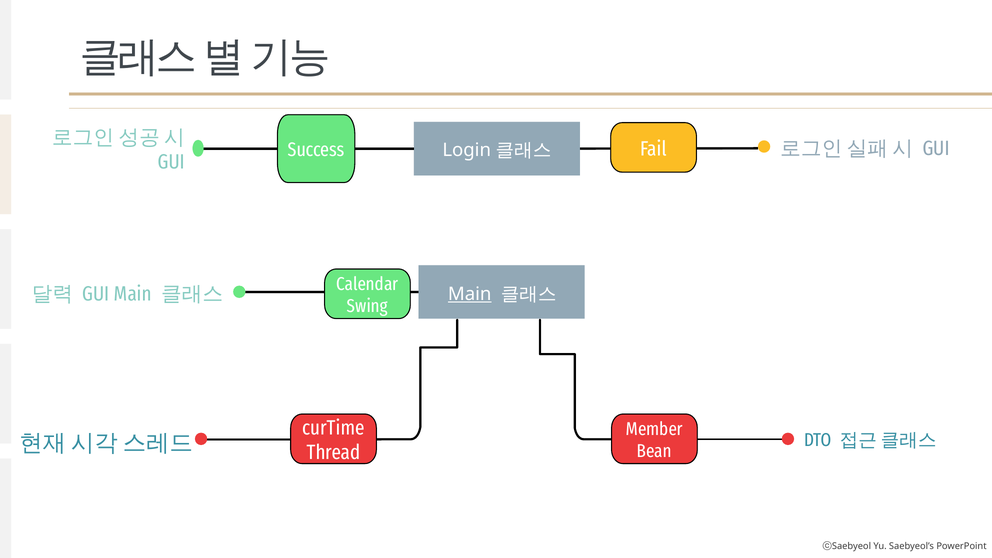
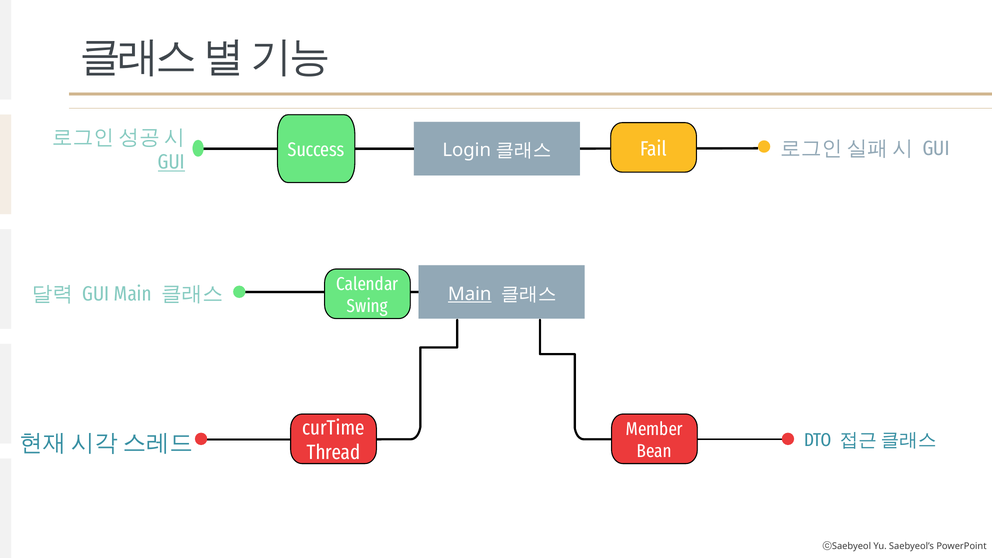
GUI underline: none -> present (171, 162)
